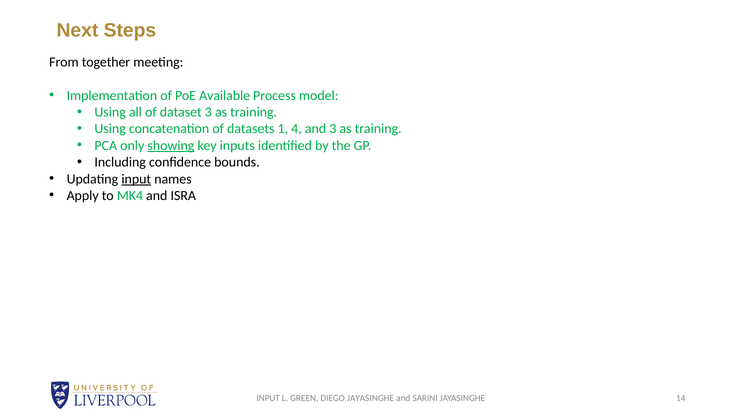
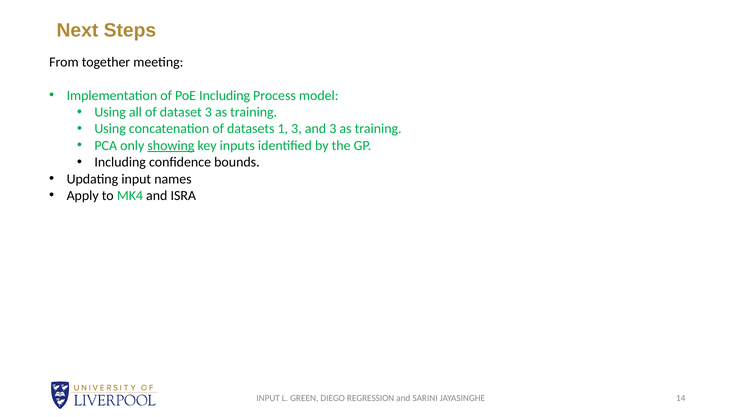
PoE Available: Available -> Including (225, 96)
1 4: 4 -> 3 (296, 129)
input underline: present -> none (136, 179)
DIEGO JAYASINGHE: JAYASINGHE -> REGRESSION (371, 398)
